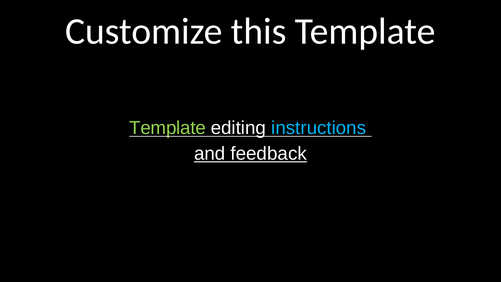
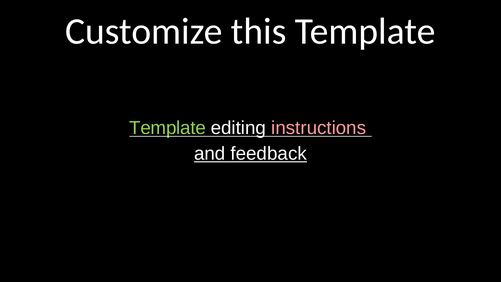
instructions colour: light blue -> pink (319, 128)
